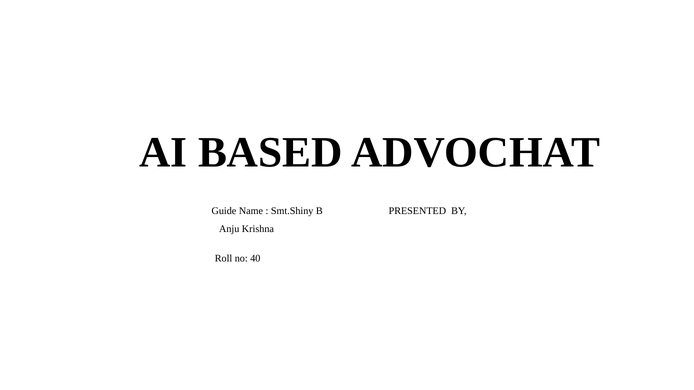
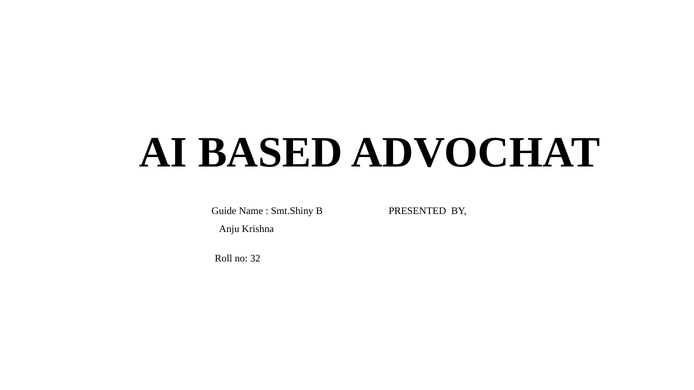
40: 40 -> 32 (255, 258)
